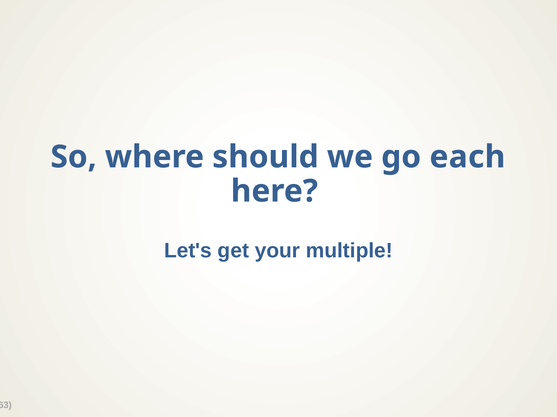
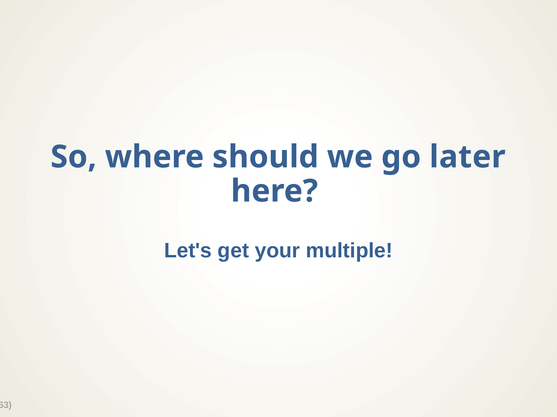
each: each -> later (467, 157)
